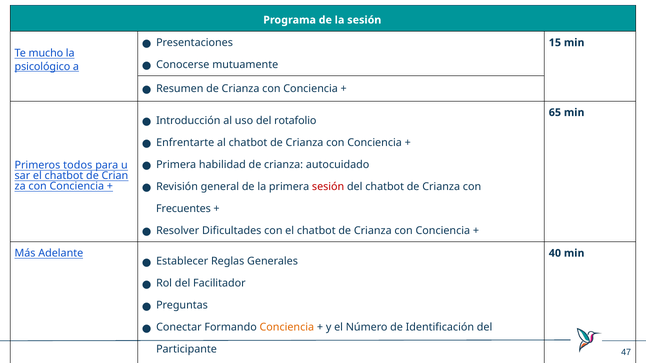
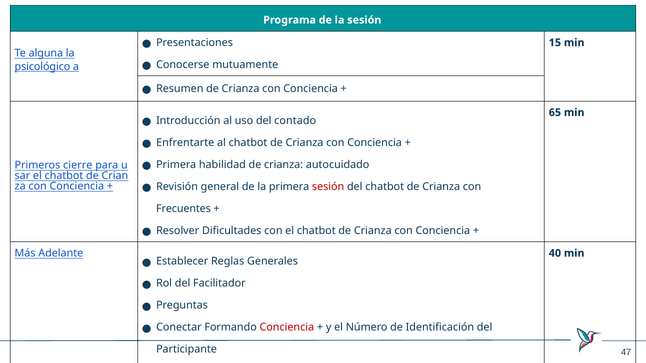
mucho: mucho -> alguna (46, 53)
rotafolio: rotafolio -> contado (295, 121)
Primeros todos: todos -> cierre (78, 165)
Conciencia colour: orange -> red (287, 328)
